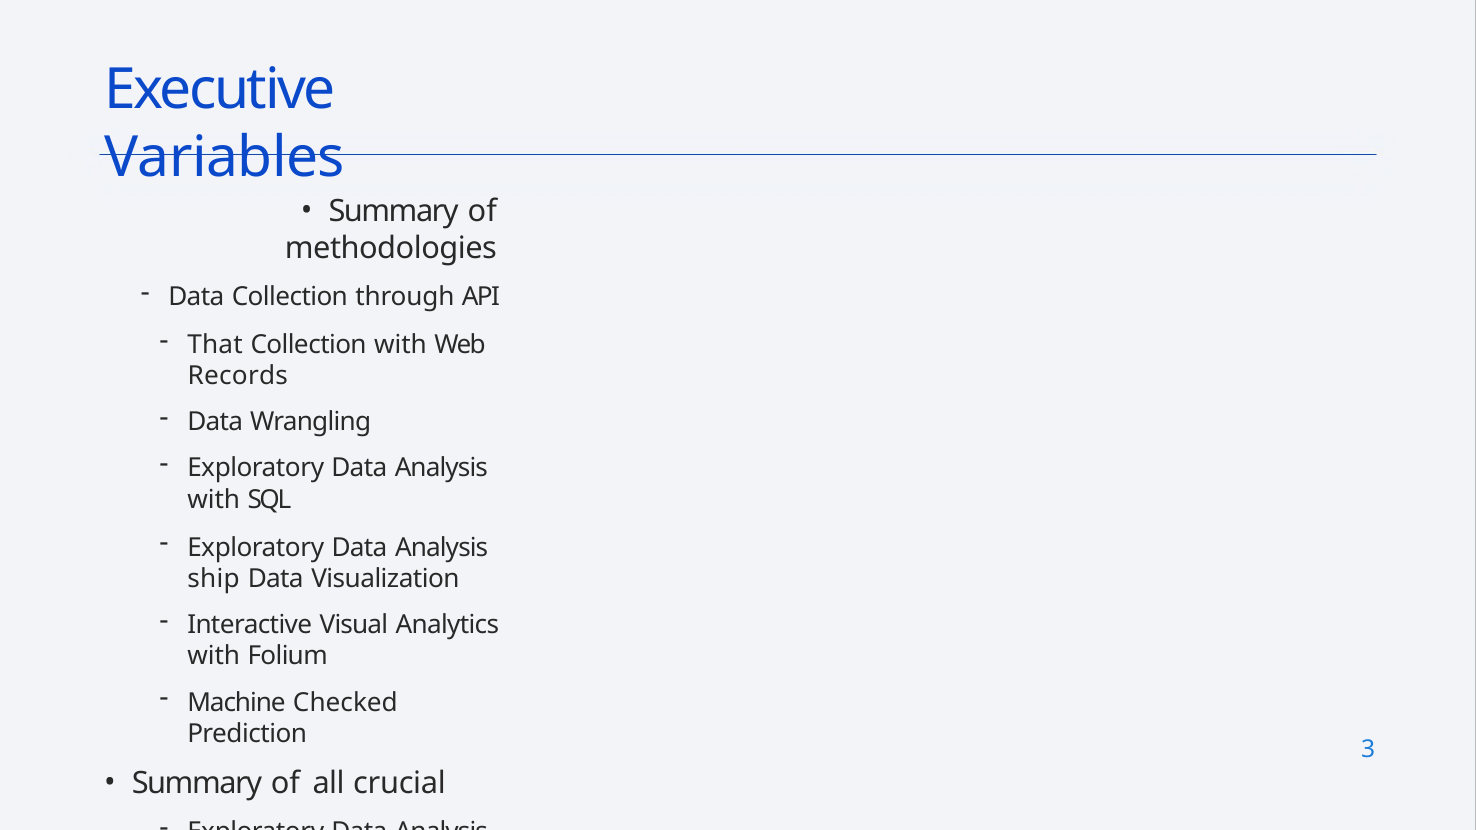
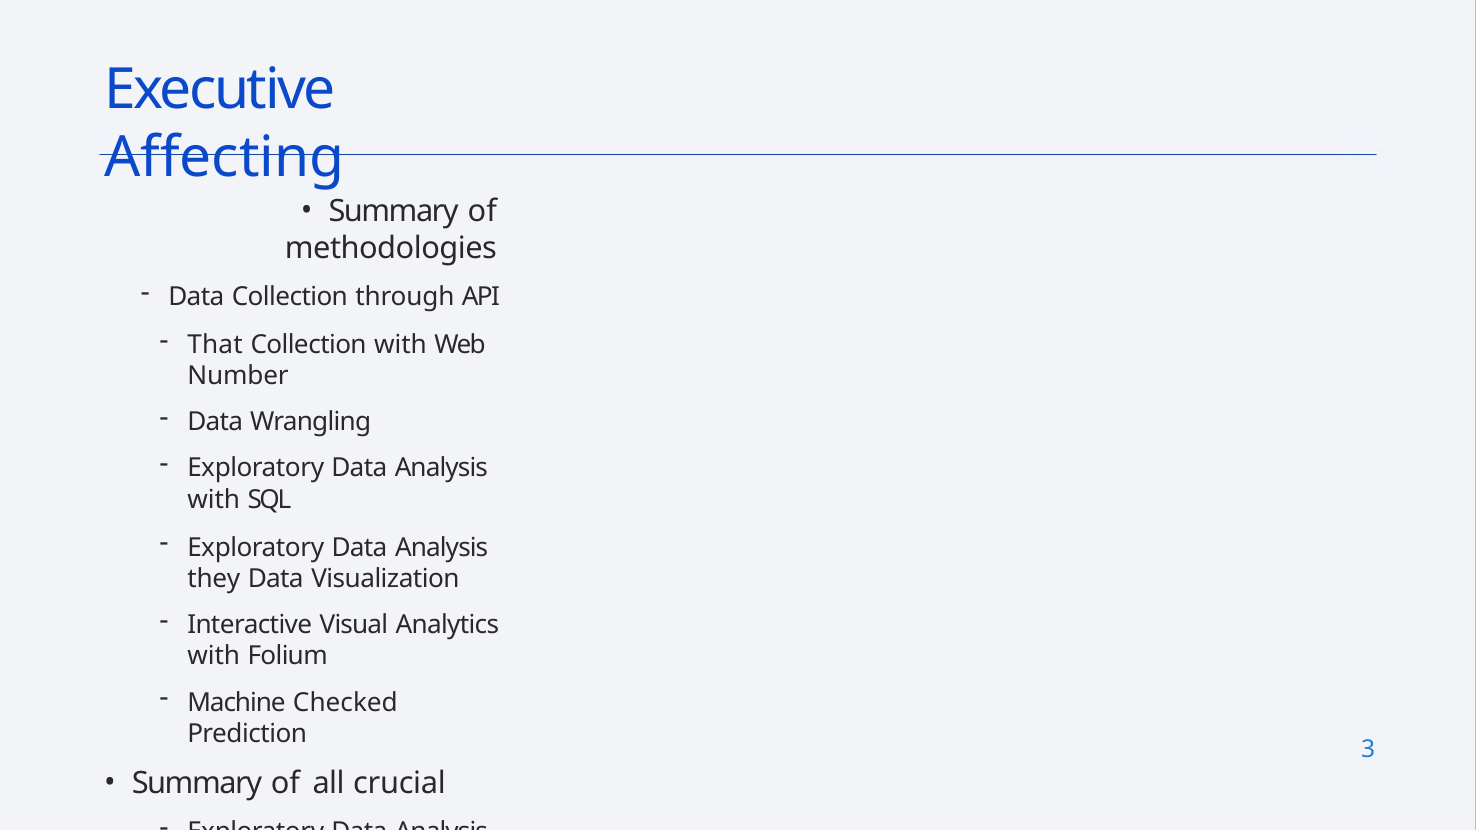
Variables: Variables -> Affecting (224, 158)
Records: Records -> Number (238, 376)
ship: ship -> they (214, 579)
